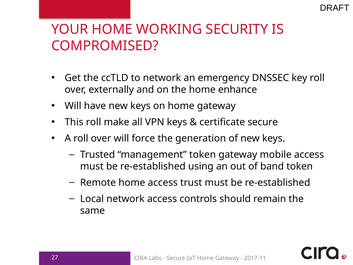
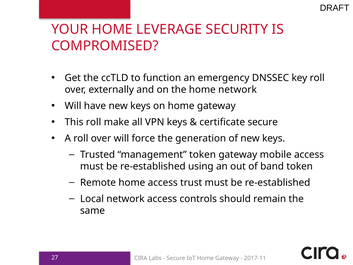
WORKING: WORKING -> LEVERAGE (169, 29)
to network: network -> function (162, 78)
home enhance: enhance -> network (238, 90)
